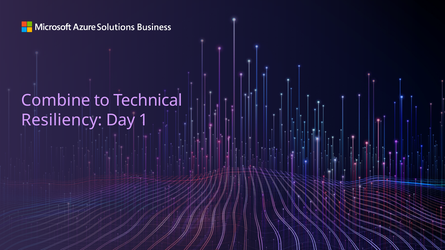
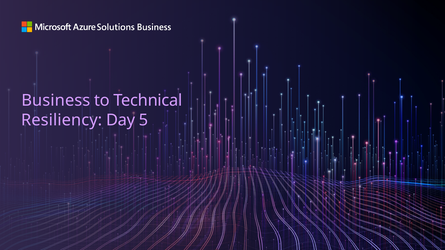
Combine: Combine -> Business (56, 101)
1: 1 -> 5 (144, 120)
